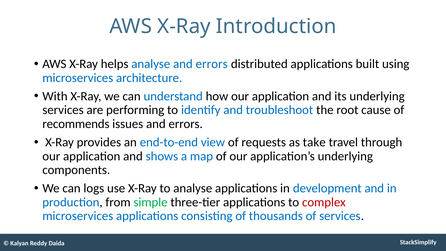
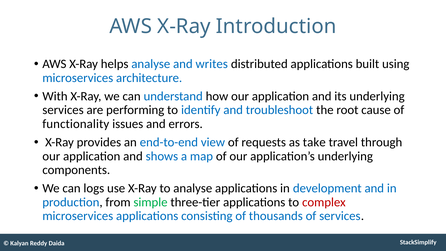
analyse and errors: errors -> writes (212, 64)
recommends: recommends -> functionality (76, 124)
